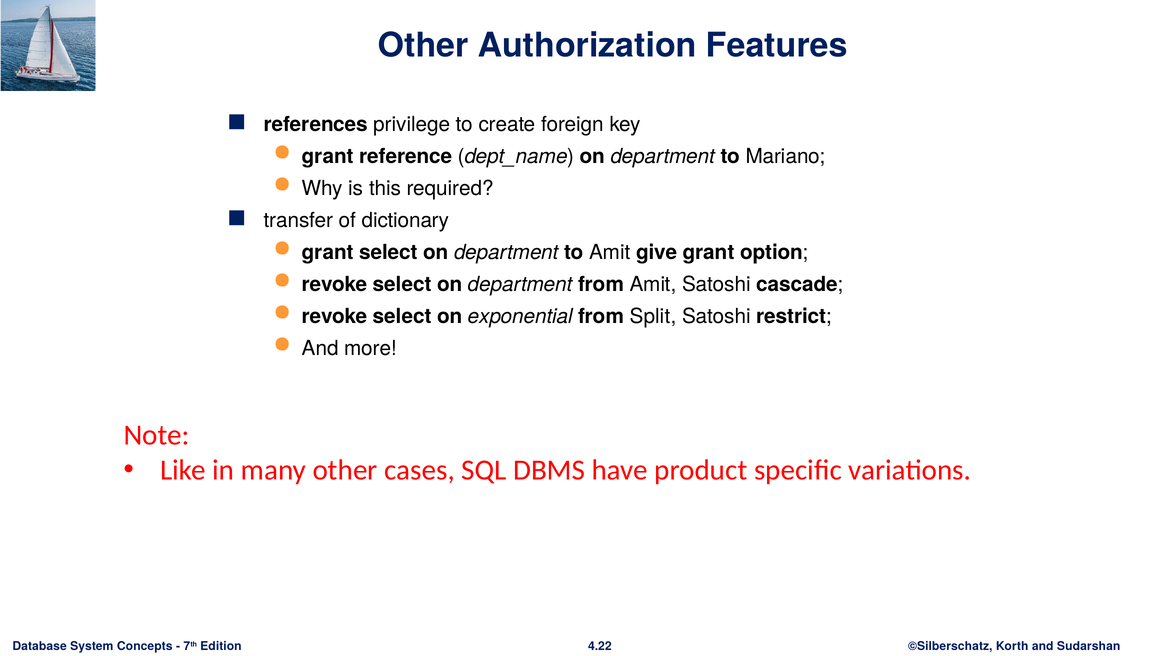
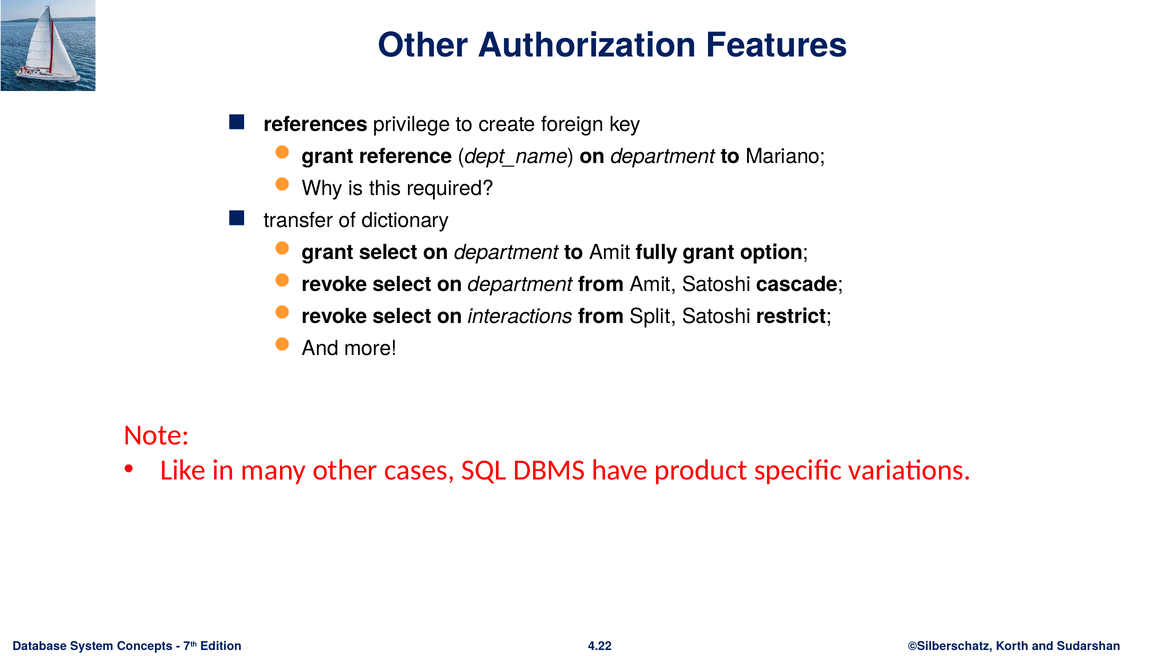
give: give -> fully (657, 252)
exponential: exponential -> interactions (520, 316)
